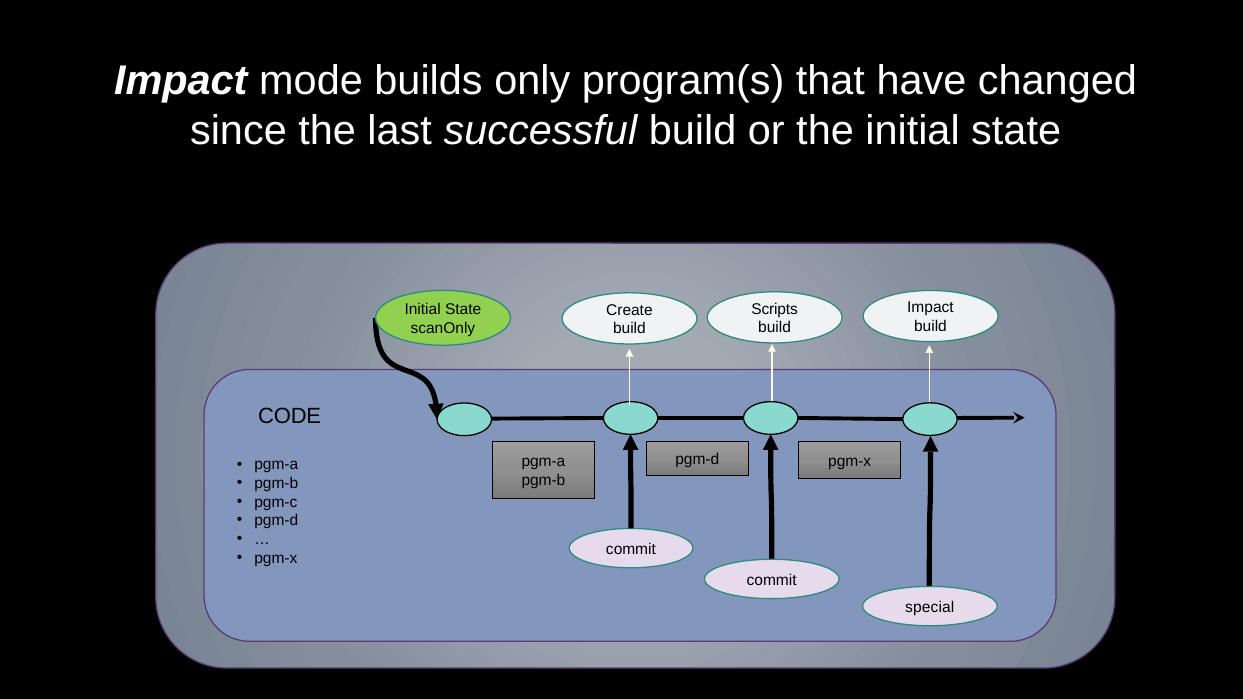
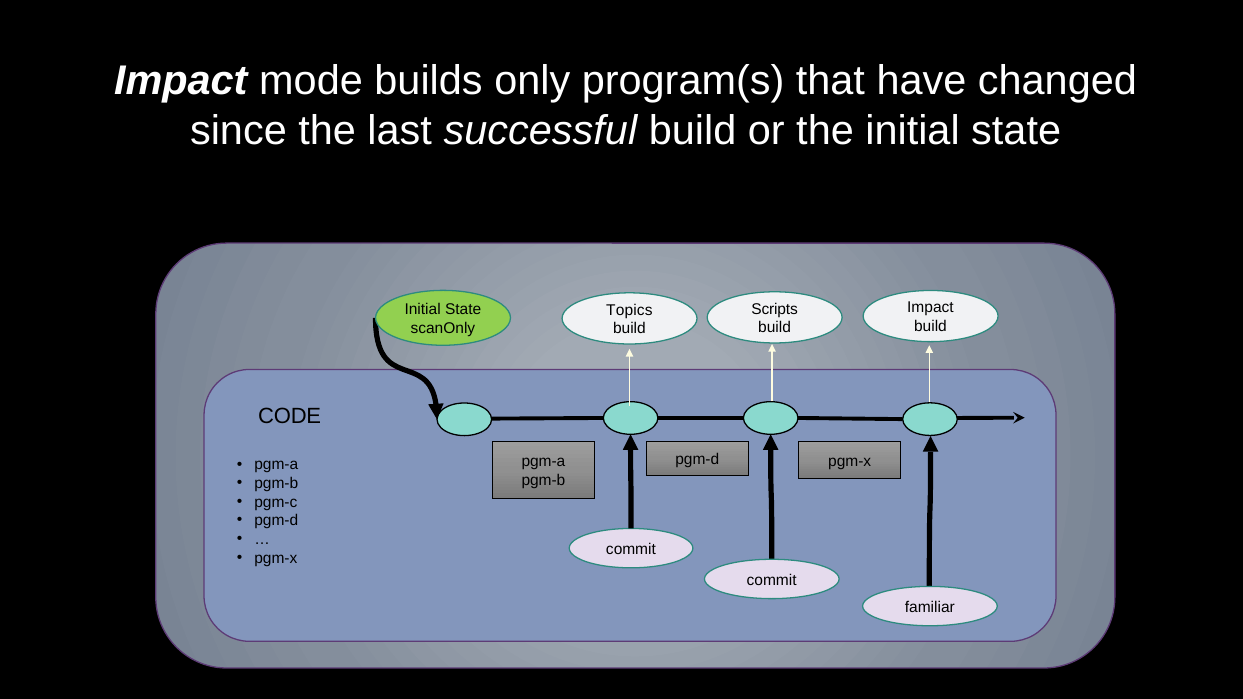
Create: Create -> Topics (629, 310)
special: special -> familiar (930, 607)
